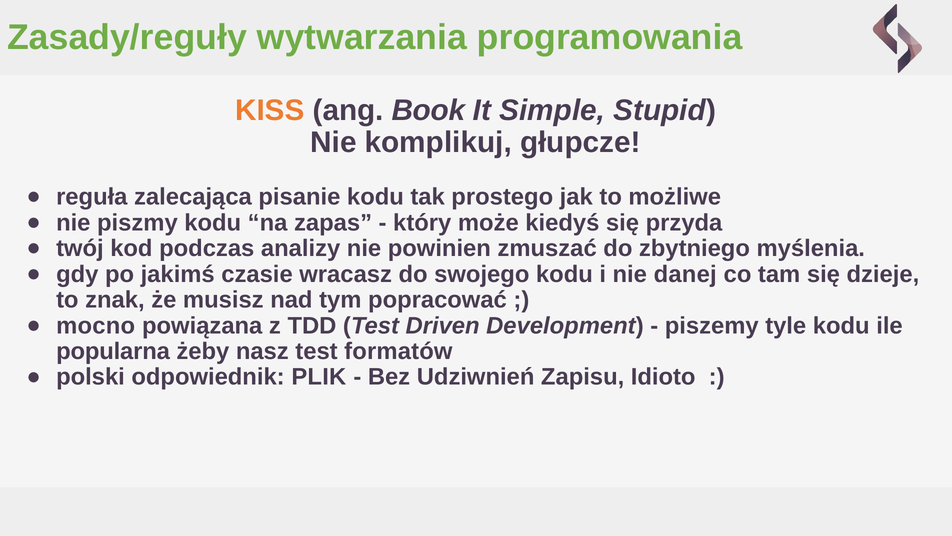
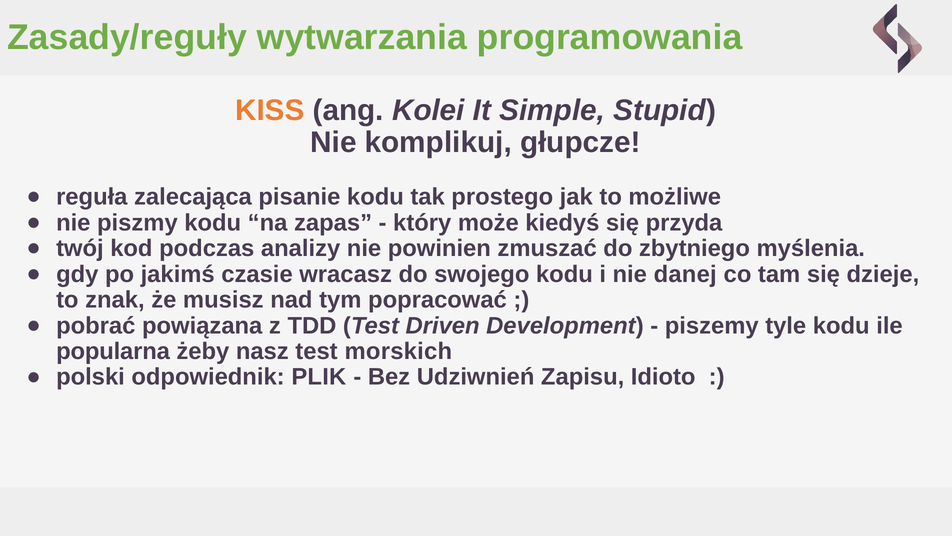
Book: Book -> Kolei (428, 110)
mocno: mocno -> pobrać (96, 325)
formatów: formatów -> morskich (398, 351)
